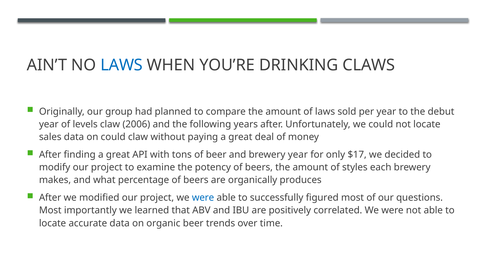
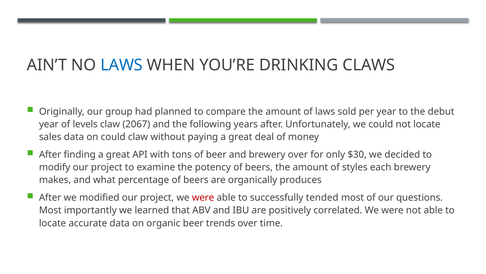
2006: 2006 -> 2067 (136, 124)
brewery year: year -> over (298, 154)
$17: $17 -> $30 (357, 154)
were colour: blue -> red (203, 197)
figured: figured -> tended (322, 197)
